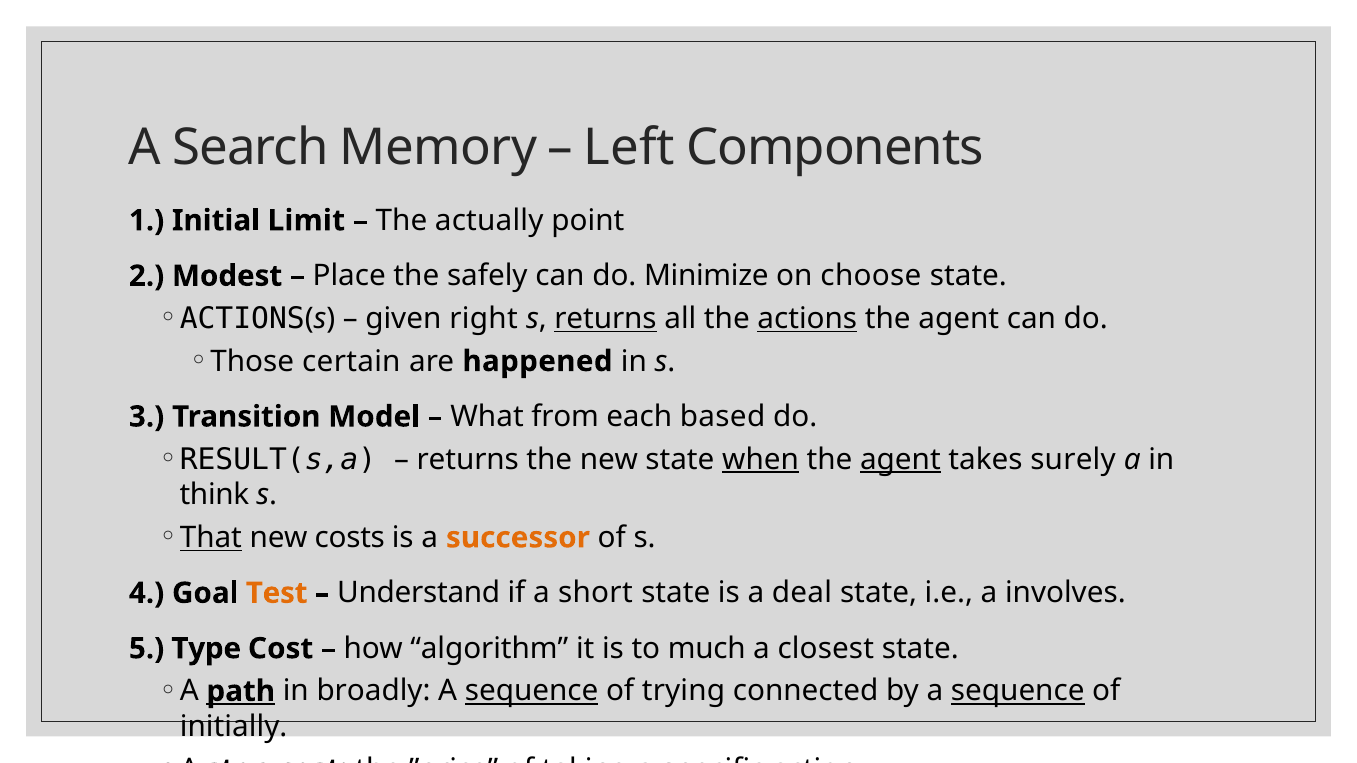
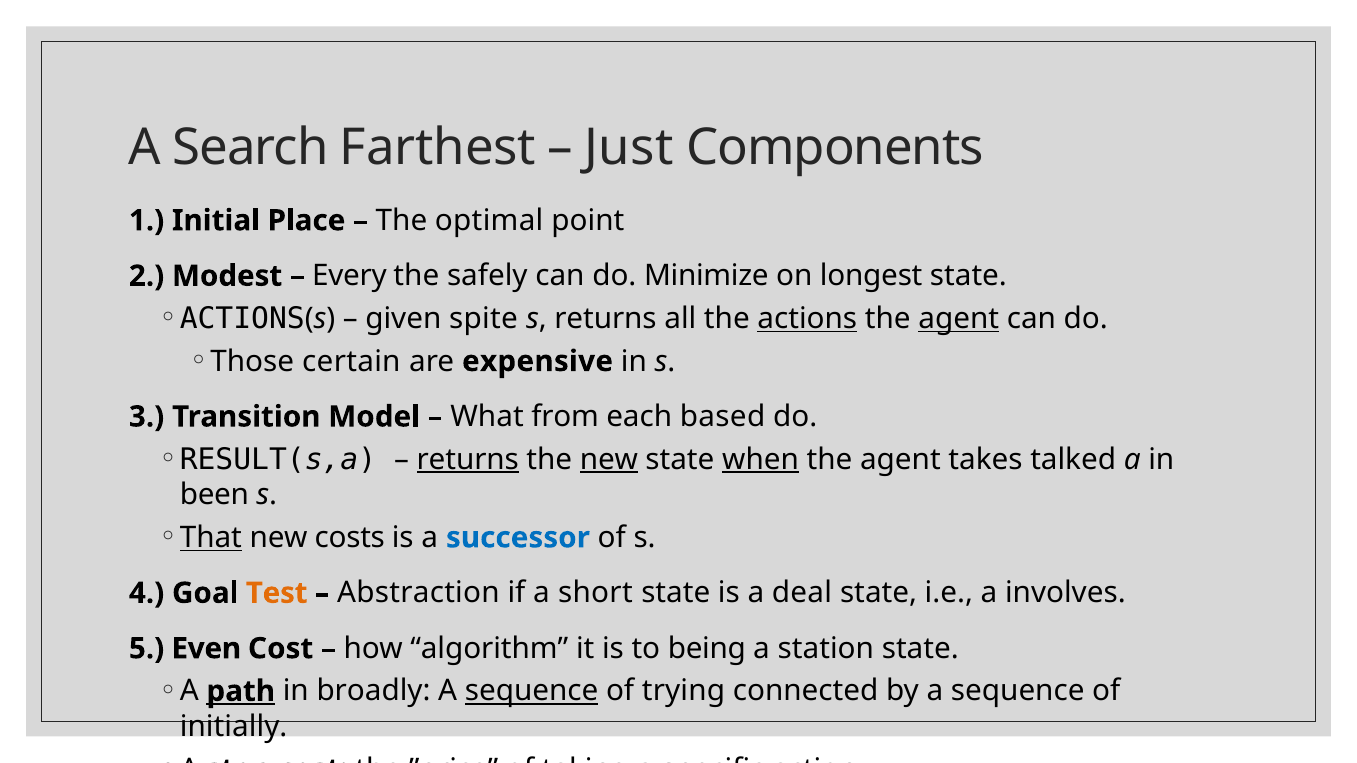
Memory: Memory -> Farthest (438, 147)
Left: Left -> Just (629, 147)
Limit: Limit -> Place (307, 221)
actually: actually -> optimal (489, 221)
Place: Place -> Every (349, 276)
choose: choose -> longest (871, 276)
right: right -> spite (484, 319)
returns underline: present -> none (606, 319)
agent underline: none -> present (959, 319)
happened: happened -> expensive (538, 361)
returns underline: none -> present (468, 460)
new underline: none -> present (609, 460)
agent underline: present -> none (900, 460)
surely: surely -> talked (1073, 460)
think: think -> been (214, 495)
successor colour: orange -> blue (518, 538)
Understand: Understand -> Abstraction (418, 593)
Type: Type -> Even (206, 649)
much: much -> being (707, 649)
closest: closest -> station (826, 649)
sequence underline: present -> none (1018, 691)
